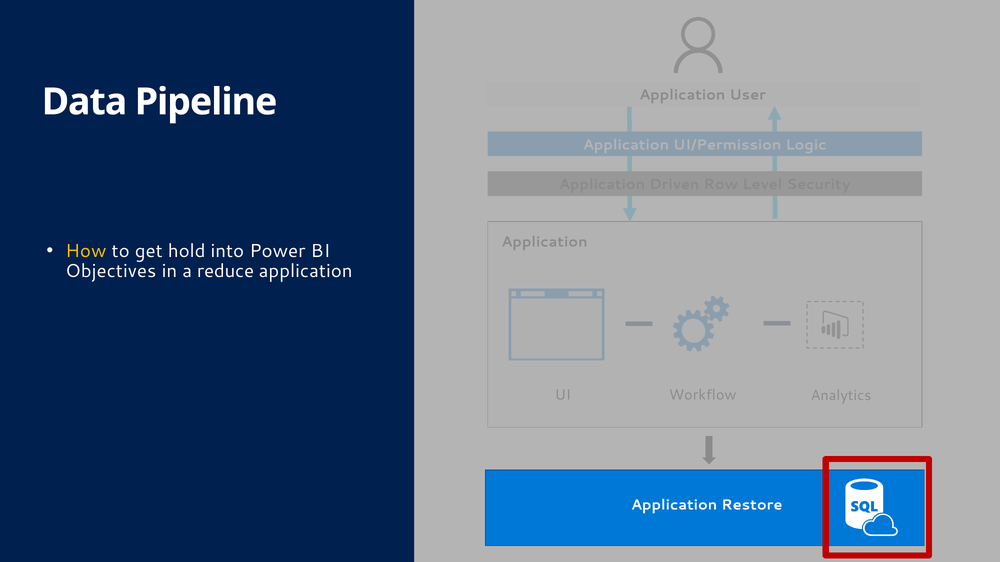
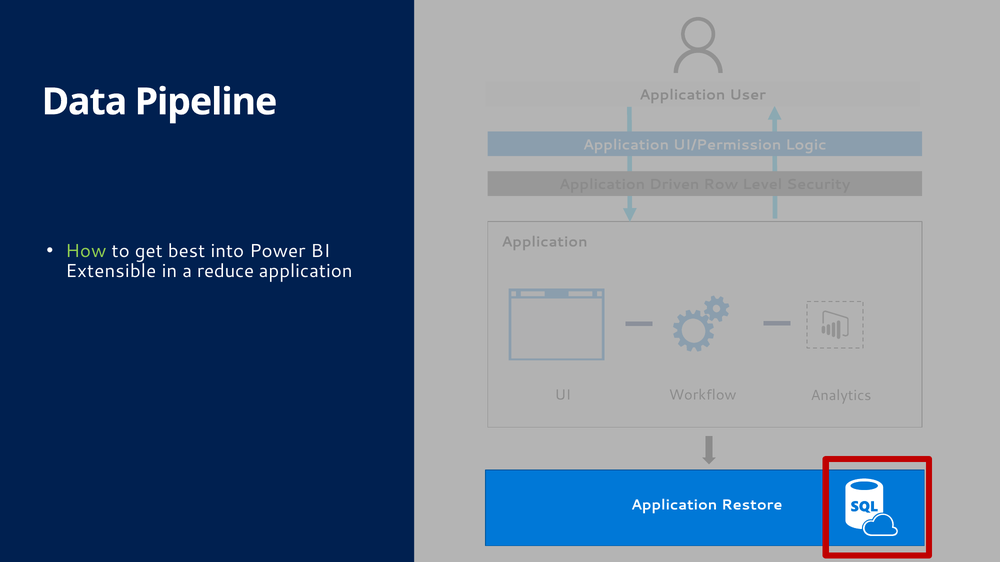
How colour: yellow -> light green (86, 251)
hold: hold -> best (187, 251)
Objectives: Objectives -> Extensible (111, 271)
